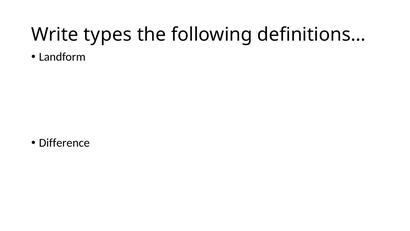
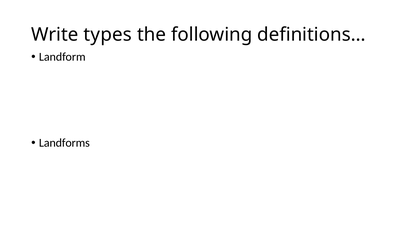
Difference: Difference -> Landforms (64, 143)
